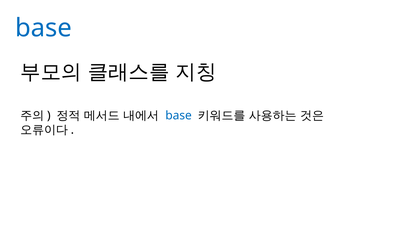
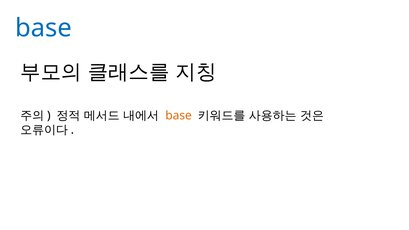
base colour: blue -> orange (179, 115)
